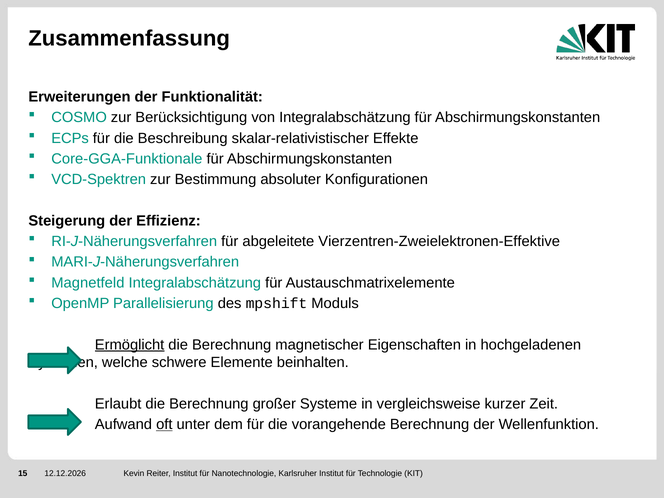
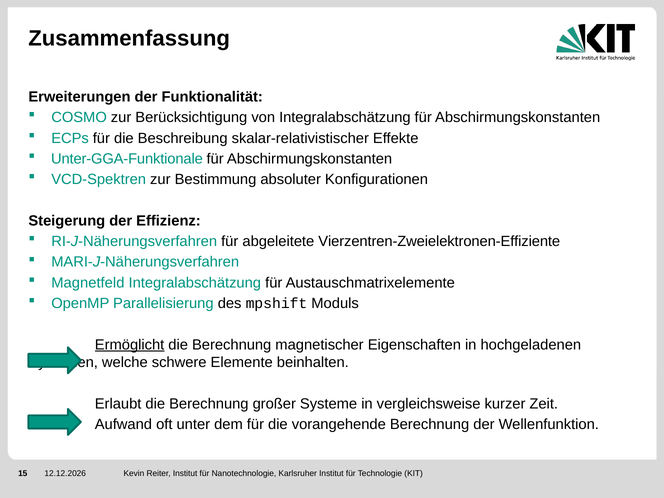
Core-GGA-Funktionale: Core-GGA-Funktionale -> Unter-GGA-Funktionale (127, 159)
Vierzentren-Zweielektronen-Effektive: Vierzentren-Zweielektronen-Effektive -> Vierzentren-Zweielektronen-Effiziente (439, 241)
oft underline: present -> none (164, 424)
